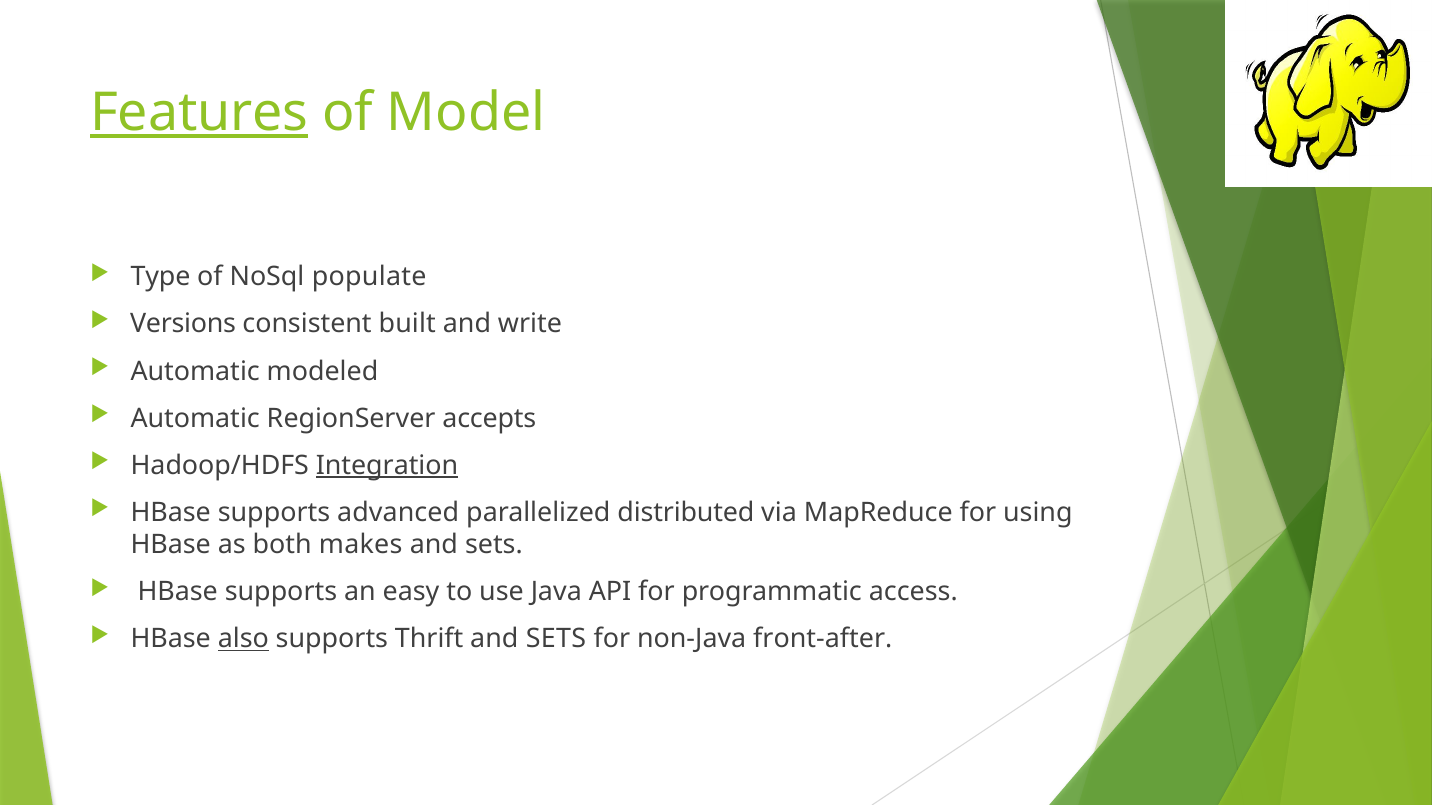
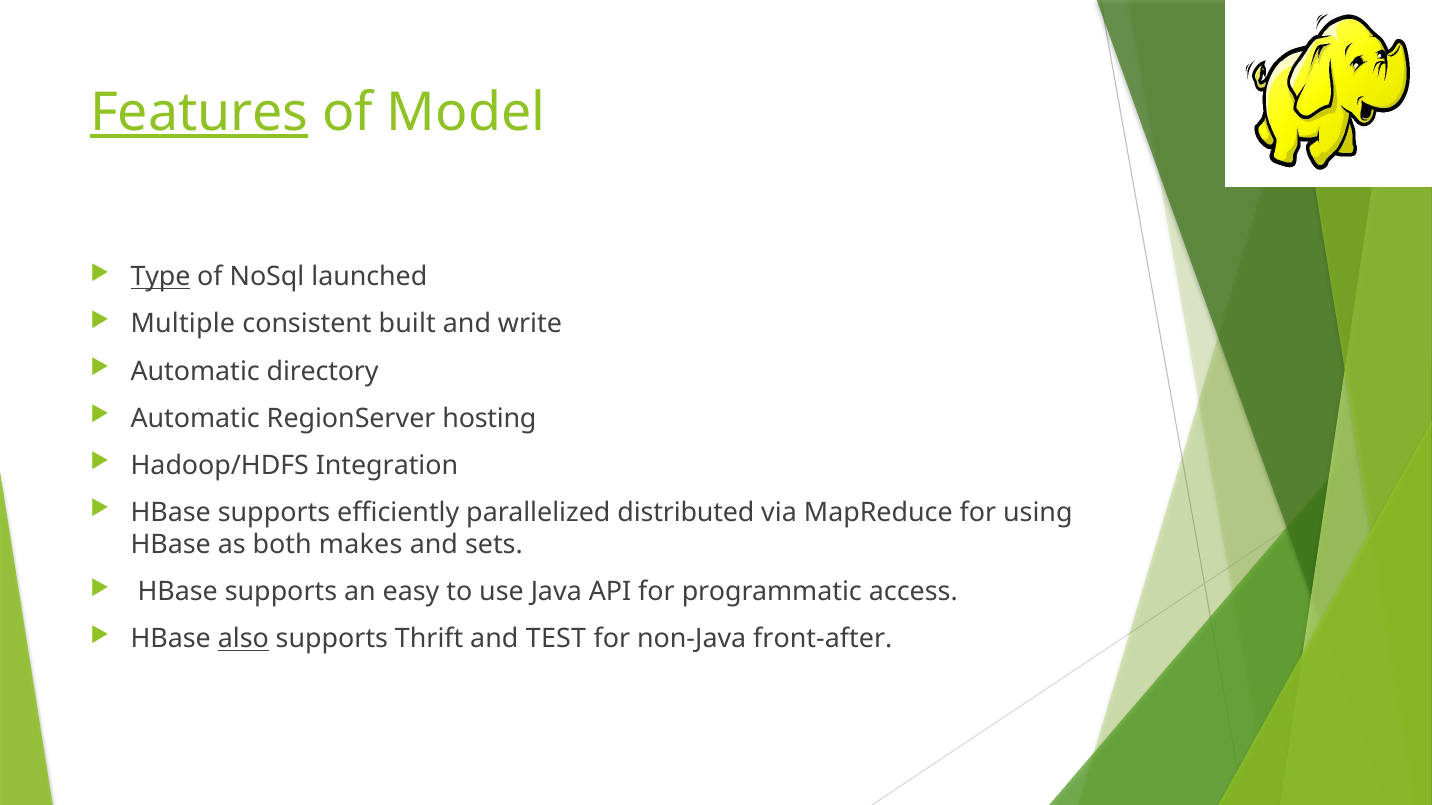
Type underline: none -> present (160, 277)
populate: populate -> launched (369, 277)
Versions: Versions -> Multiple (183, 324)
modeled: modeled -> directory (323, 371)
accepts: accepts -> hosting (489, 419)
Integration underline: present -> none (387, 466)
advanced: advanced -> efficiently (398, 513)
Thrift and SETS: SETS -> TEST (556, 639)
